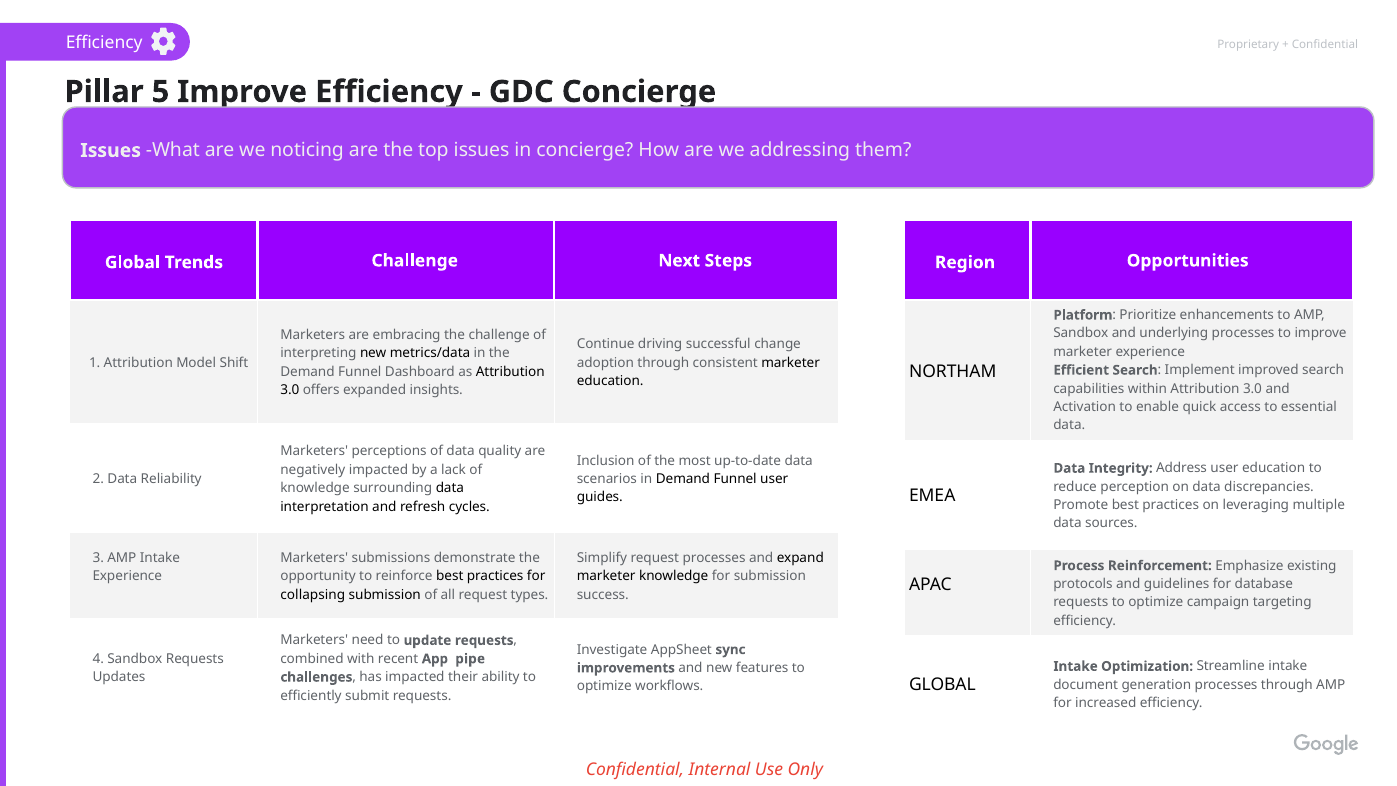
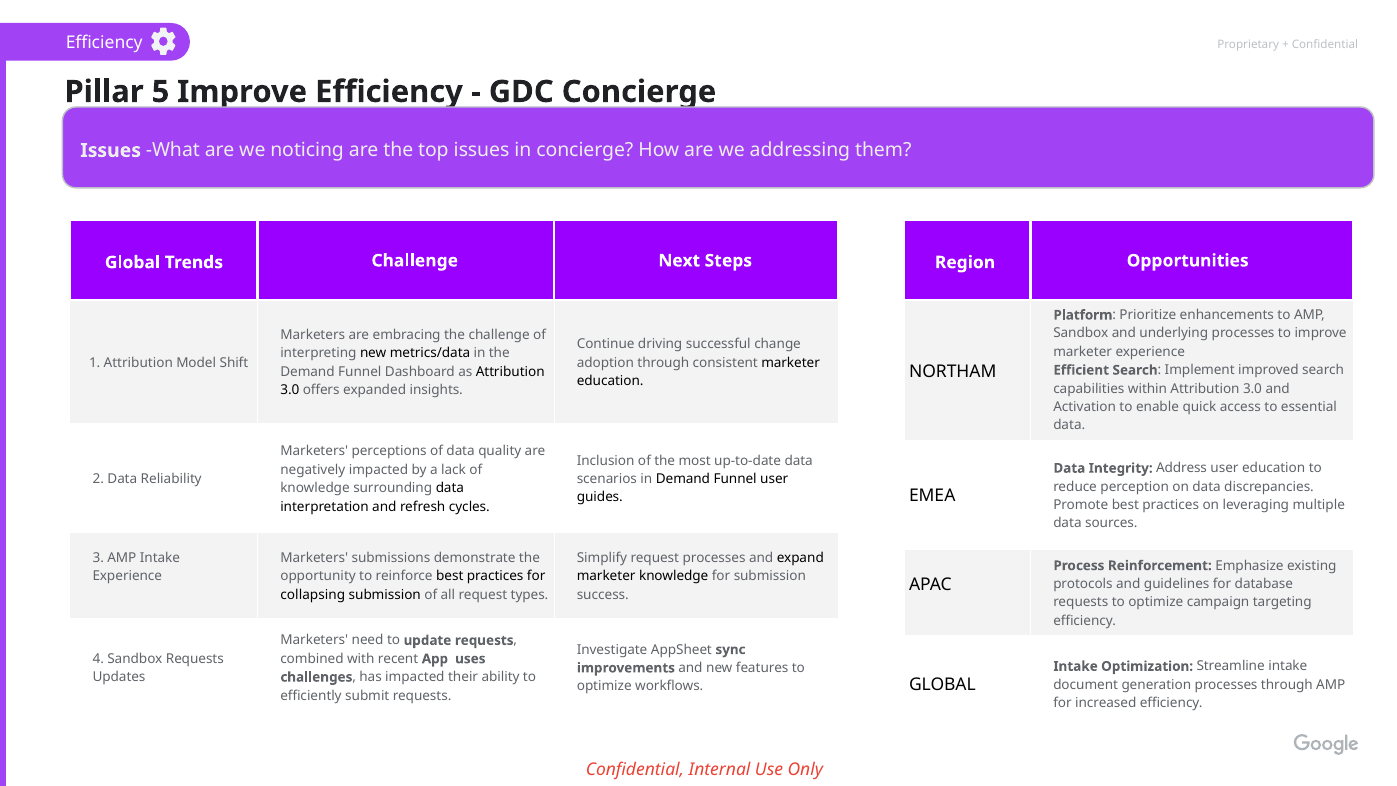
pipe: pipe -> uses (470, 659)
